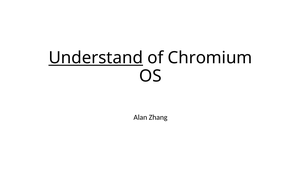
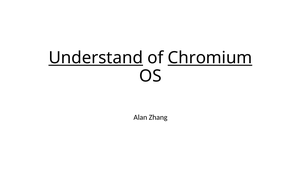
Chromium underline: none -> present (210, 58)
